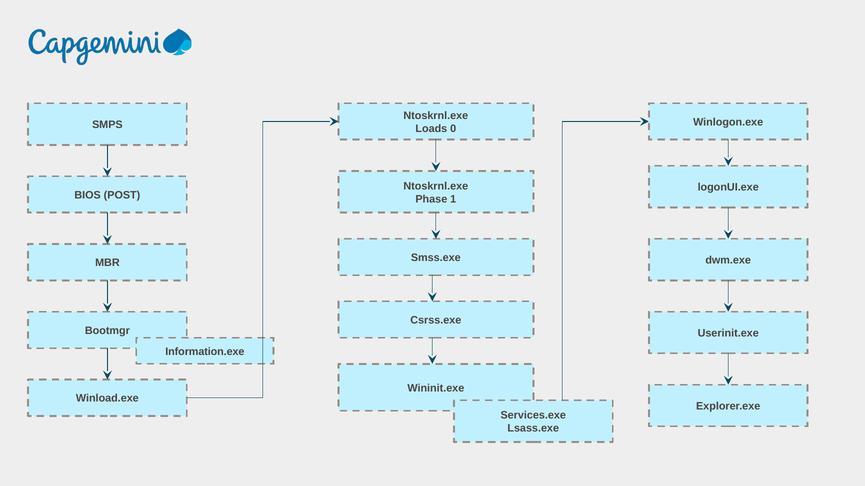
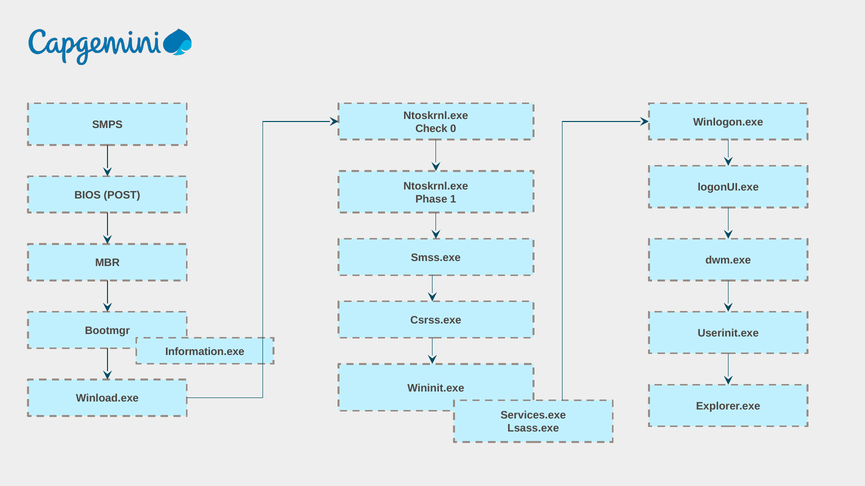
Loads: Loads -> Check (431, 129)
